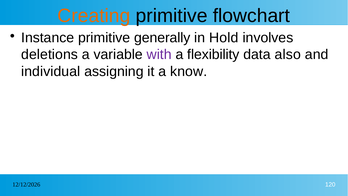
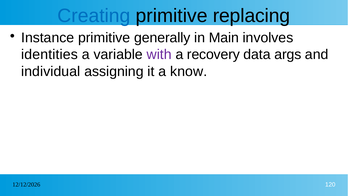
Creating colour: orange -> blue (94, 16)
flowchart: flowchart -> replacing (251, 16)
Hold: Hold -> Main (224, 38)
deletions: deletions -> identities (50, 54)
flexibility: flexibility -> recovery (213, 54)
also: also -> args (288, 54)
